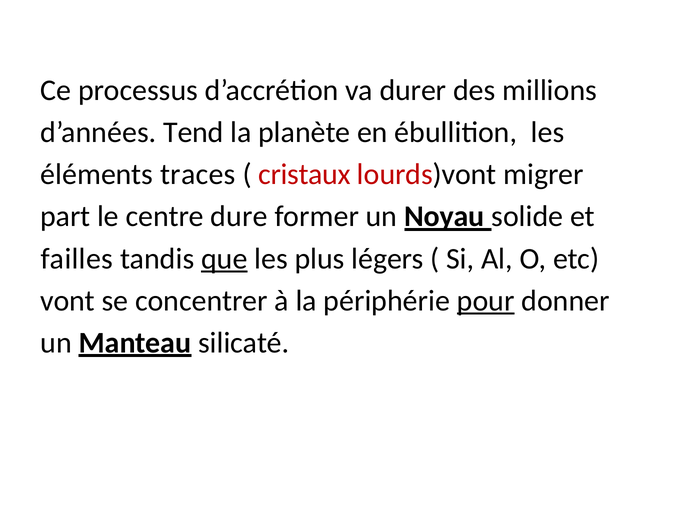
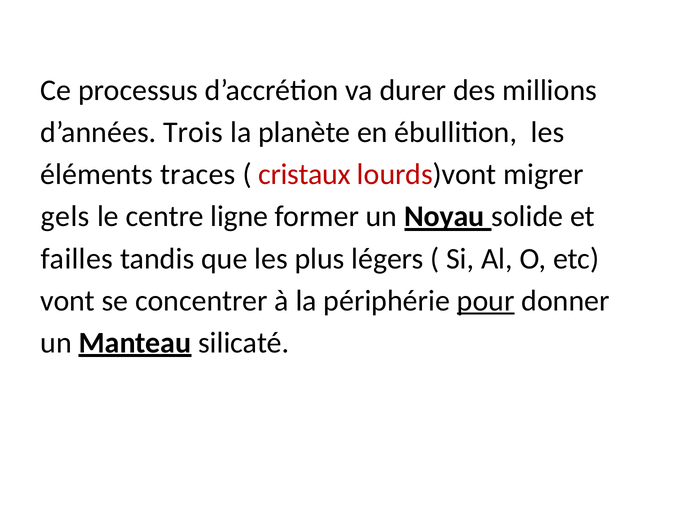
Tend: Tend -> Trois (193, 132)
part: part -> gels (65, 216)
dure: dure -> ligne (239, 216)
que underline: present -> none (224, 258)
